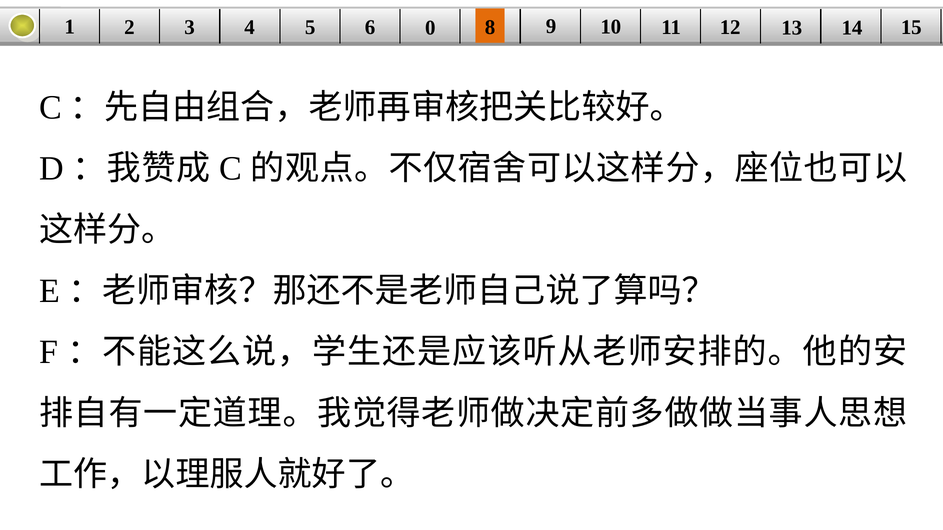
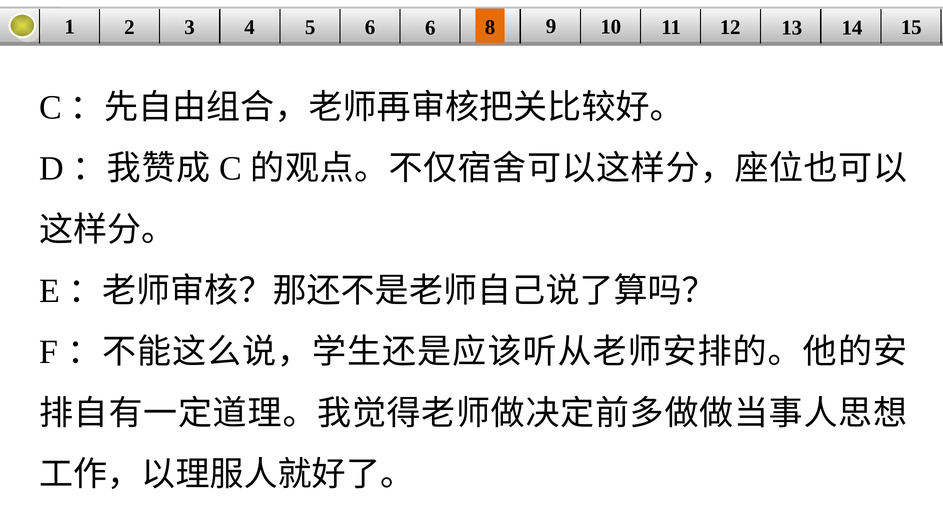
6 0: 0 -> 6 (430, 28)
